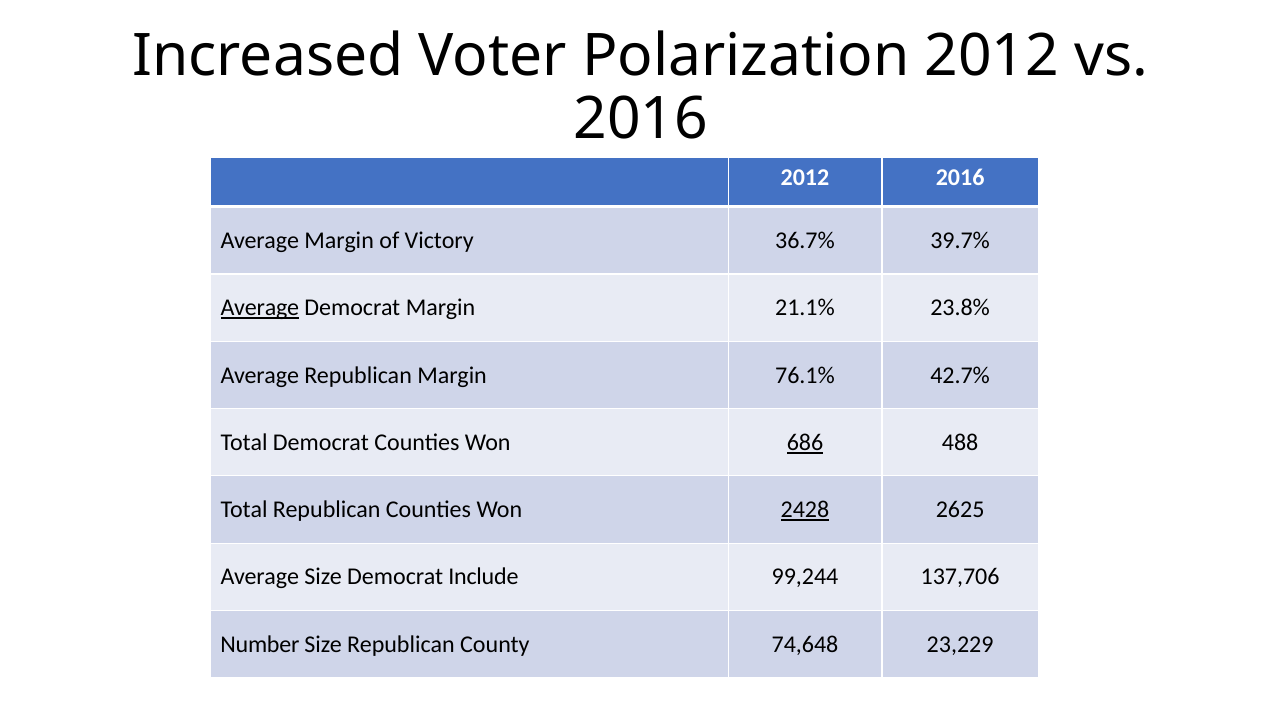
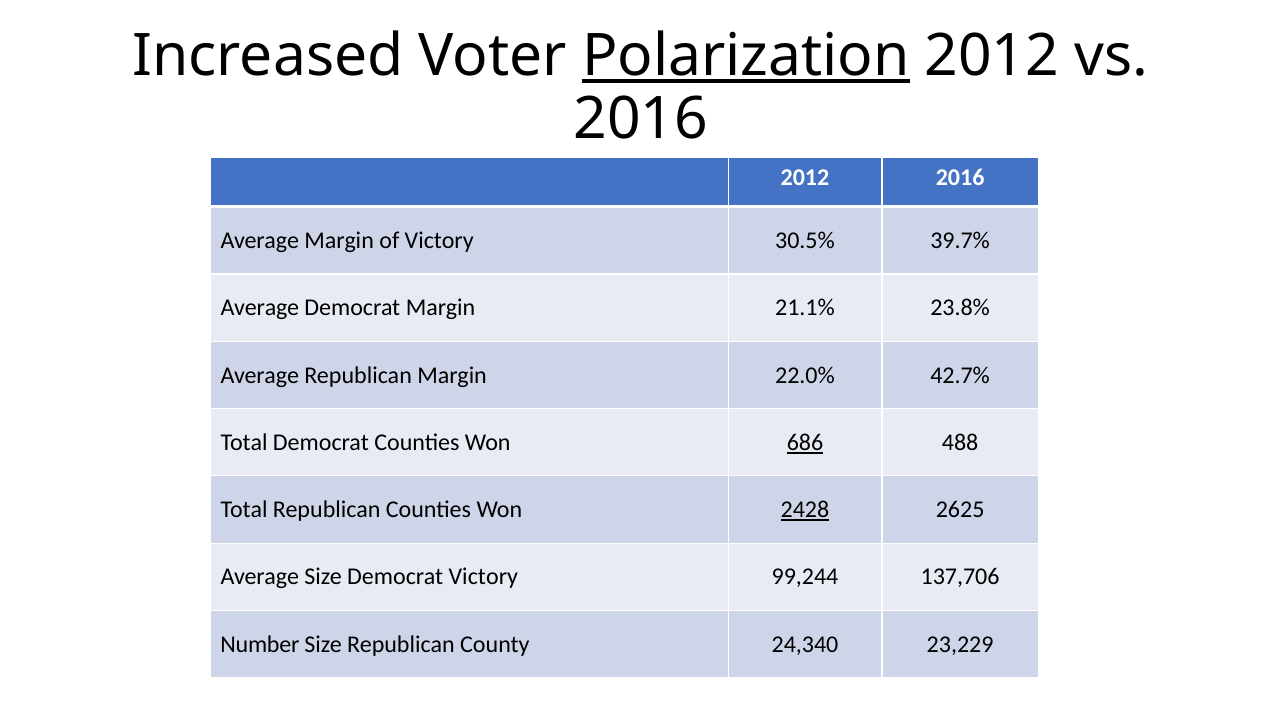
Polarization underline: none -> present (746, 56)
36.7%: 36.7% -> 30.5% (805, 241)
Average underline: present -> none (260, 308)
76.1%: 76.1% -> 22.0% (805, 375)
Democrat Include: Include -> Victory (483, 577)
74,648: 74,648 -> 24,340 (805, 644)
